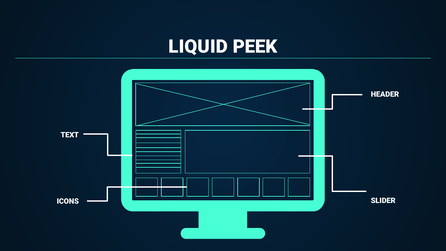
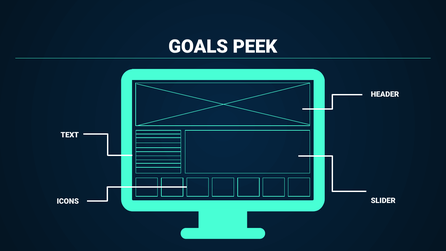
LIQUID: LIQUID -> GOALS (198, 47)
